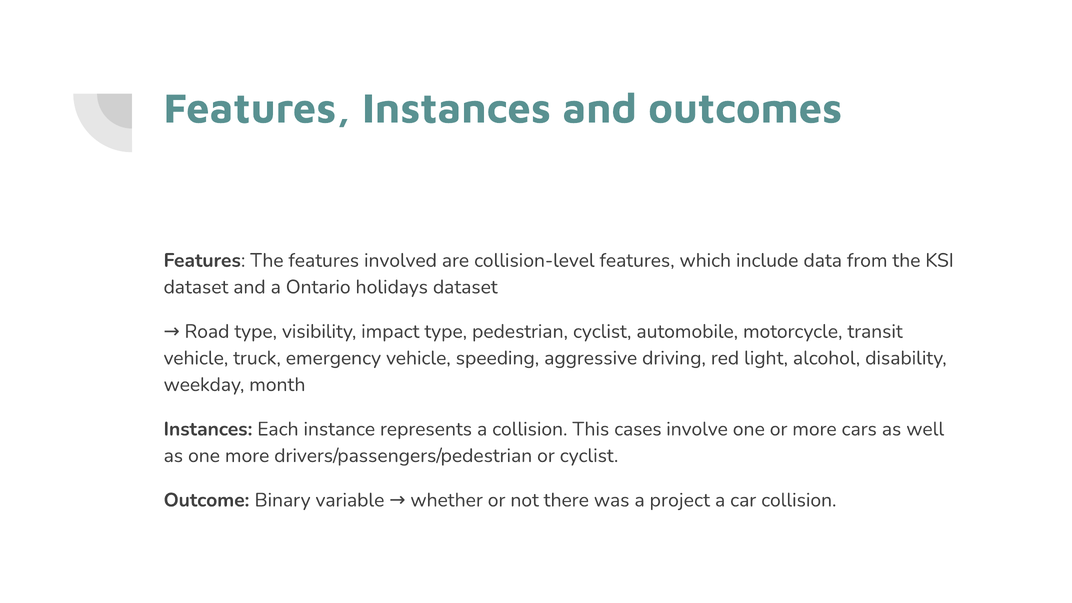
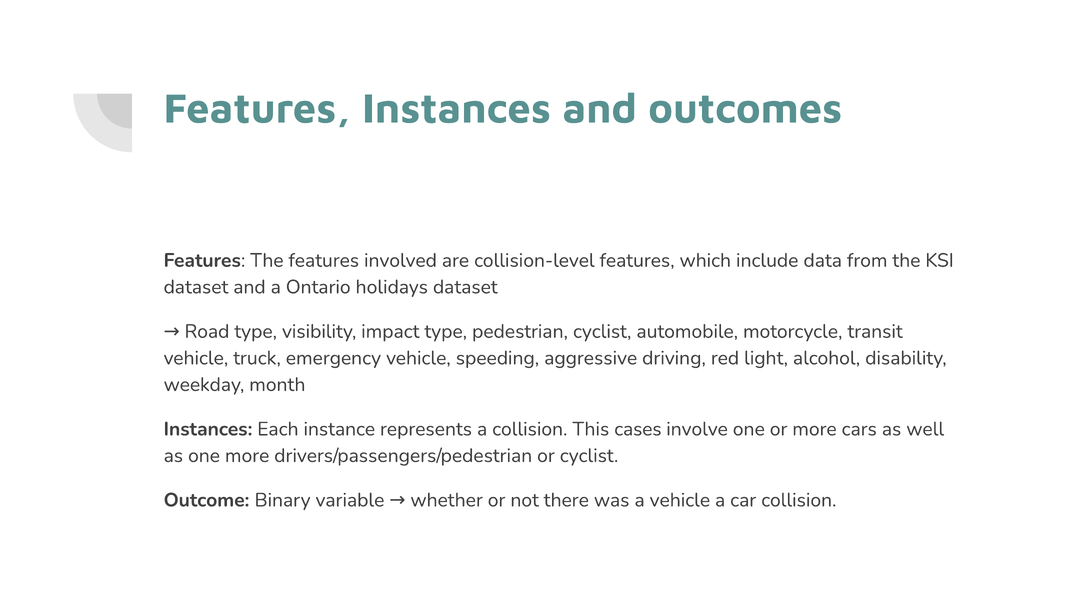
a project: project -> vehicle (680, 500)
